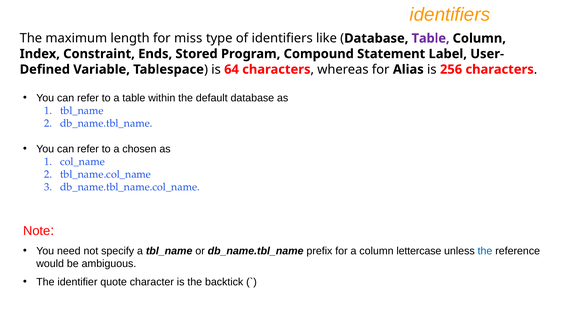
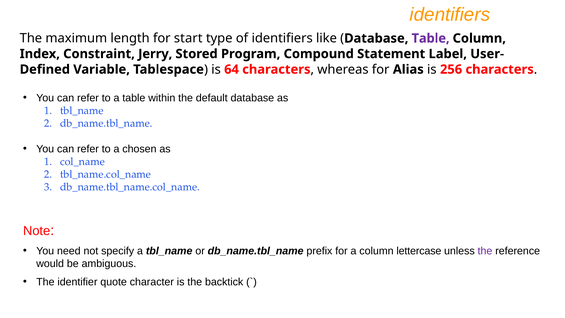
miss: miss -> start (188, 38)
Ends: Ends -> Jerry (155, 54)
the colour: blue -> purple (485, 251)
